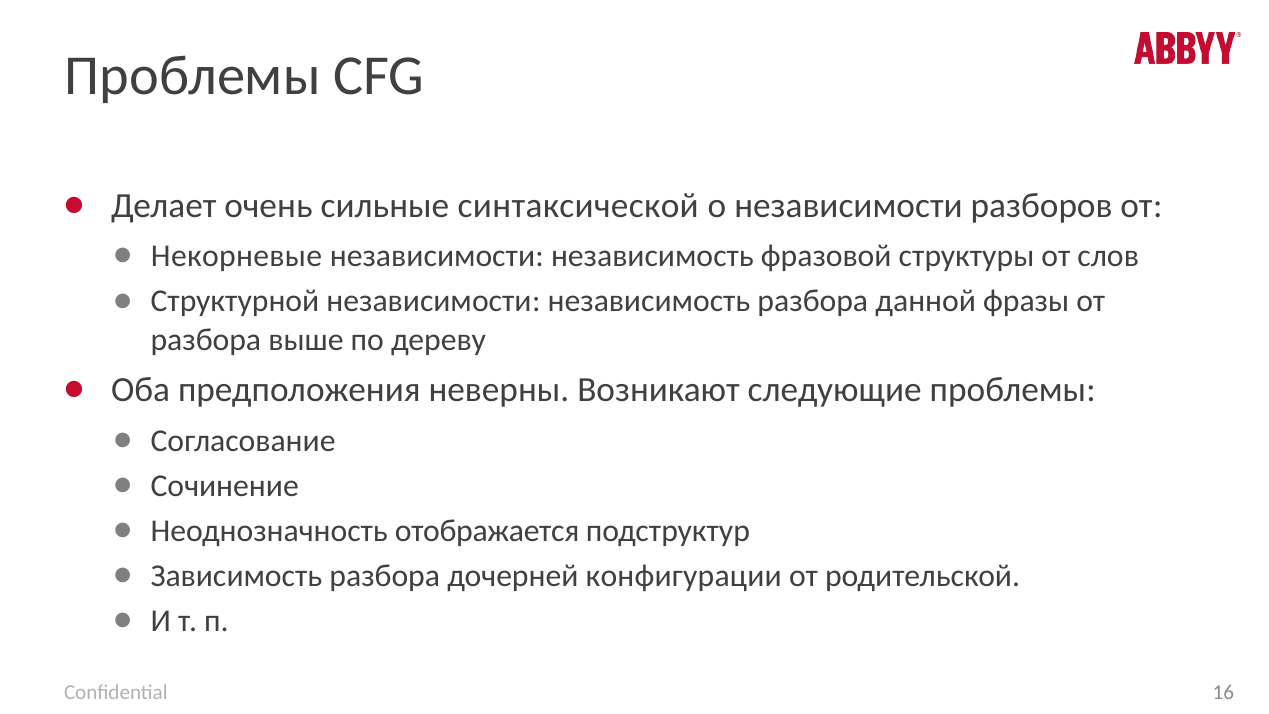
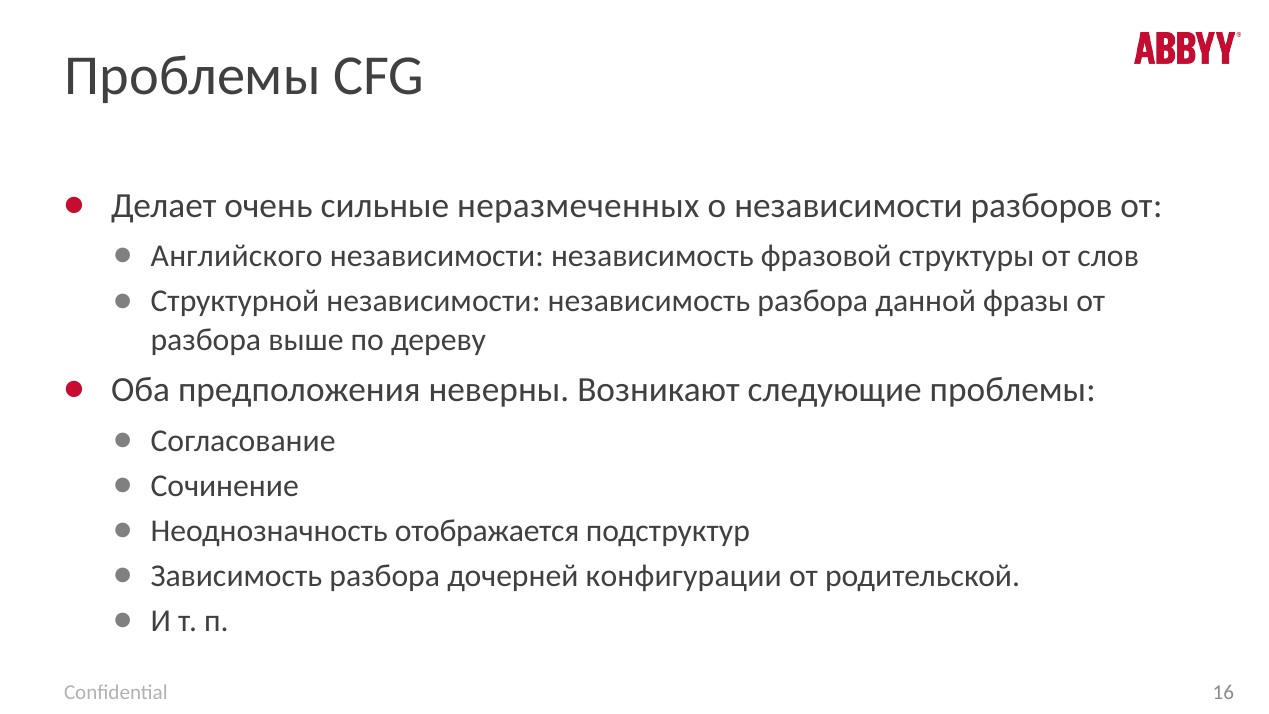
синтаксической: синтаксической -> неразмеченных (578, 206)
Некорневые: Некорневые -> Английского (237, 256)
